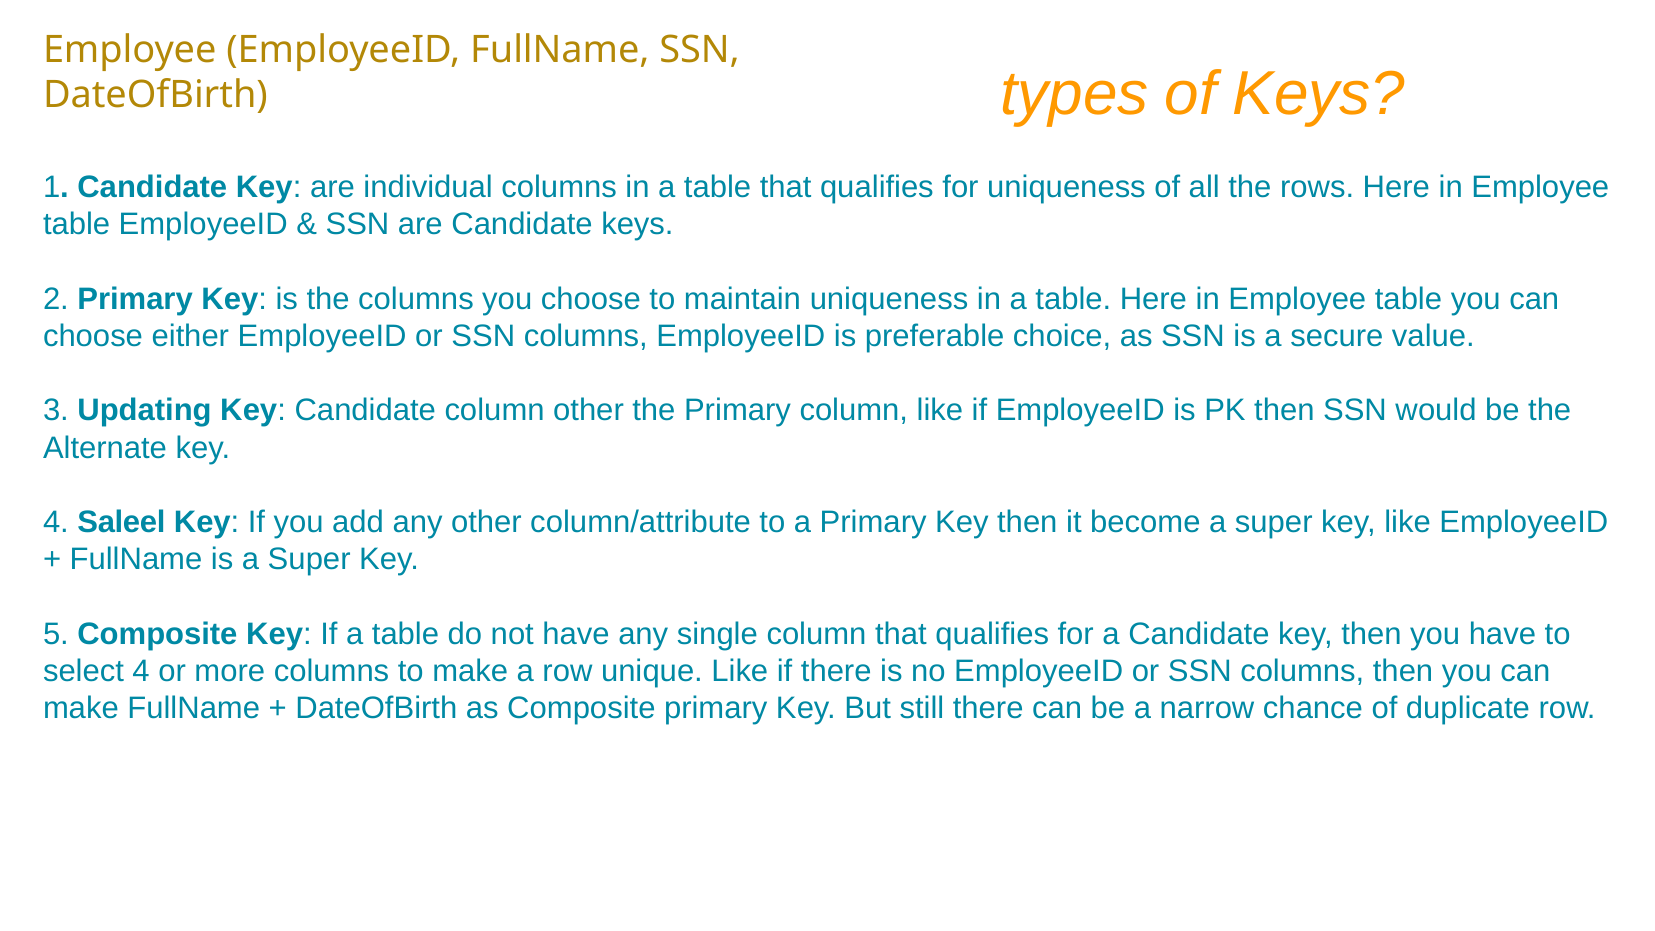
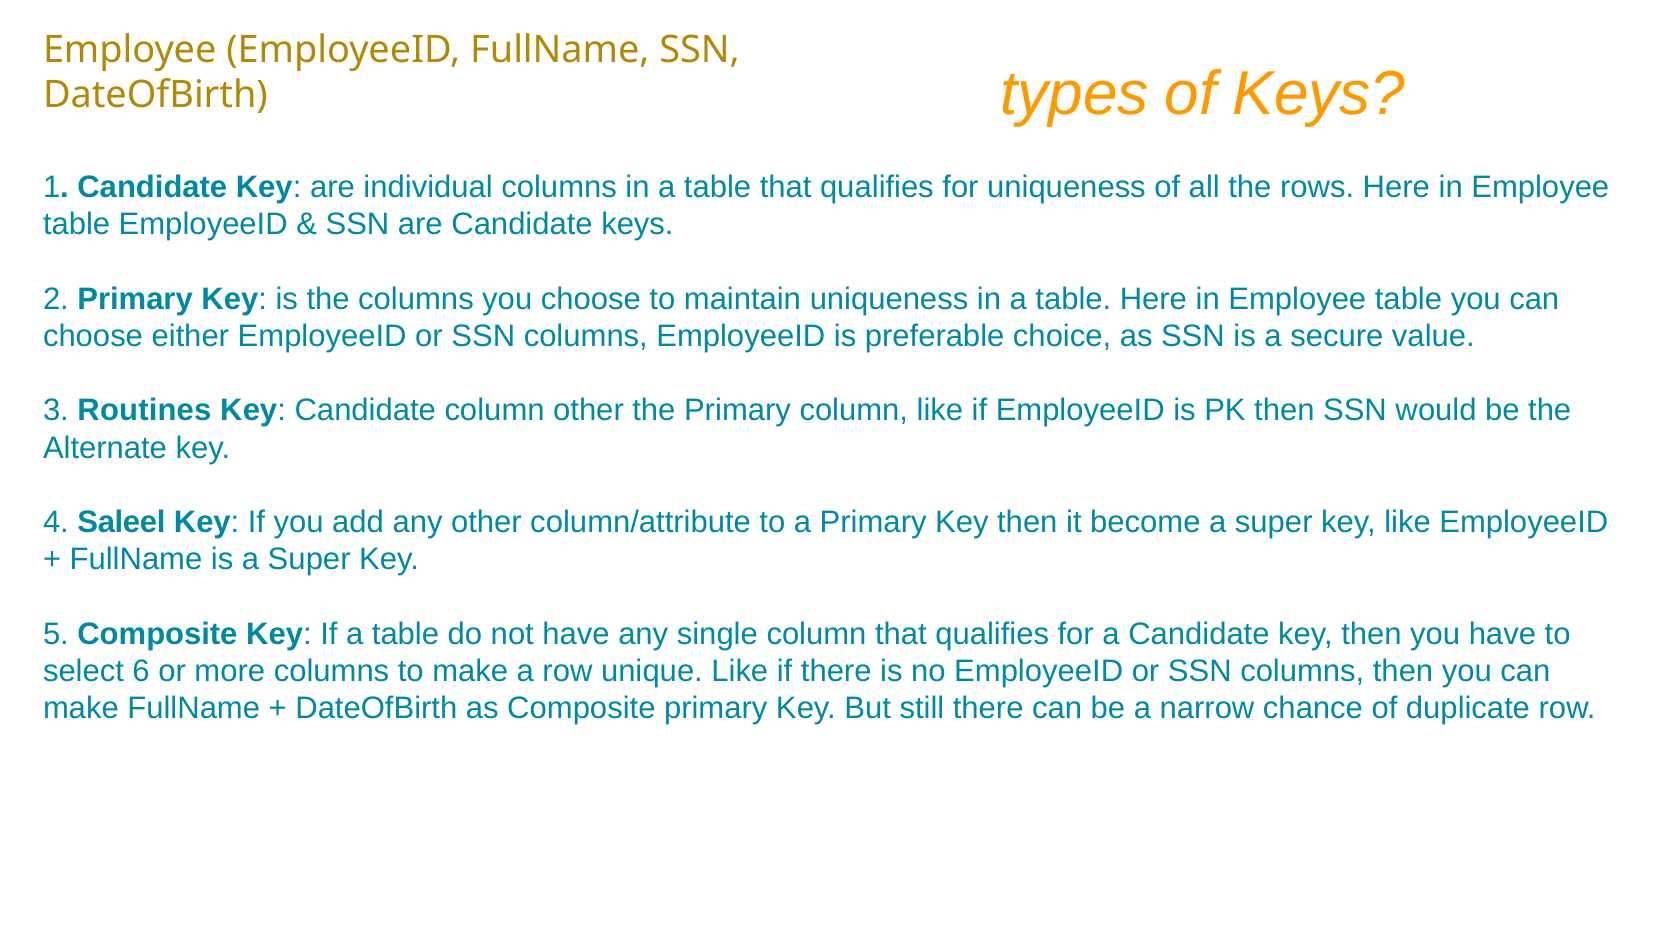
Updating: Updating -> Routines (144, 411)
select 4: 4 -> 6 (141, 671)
